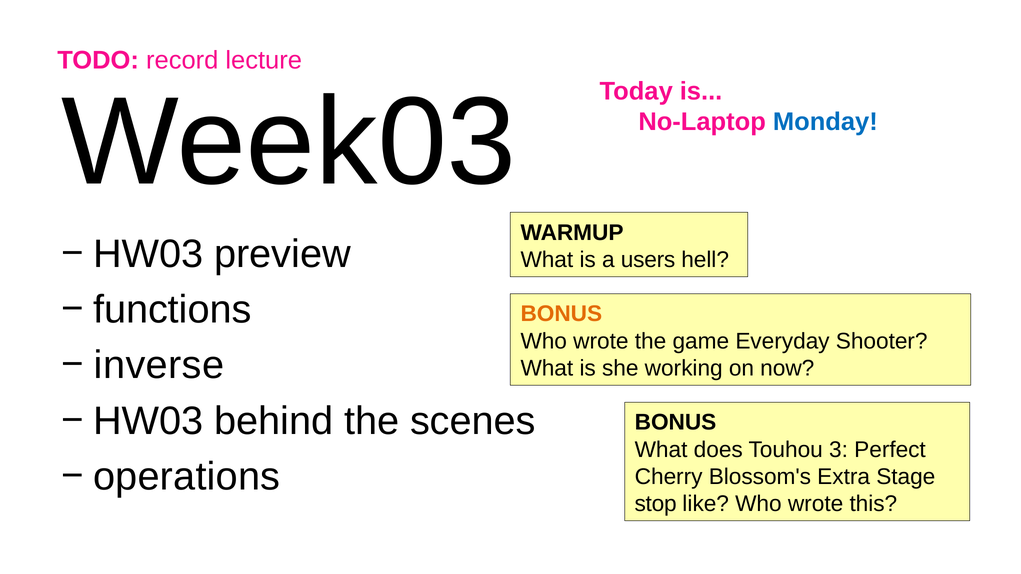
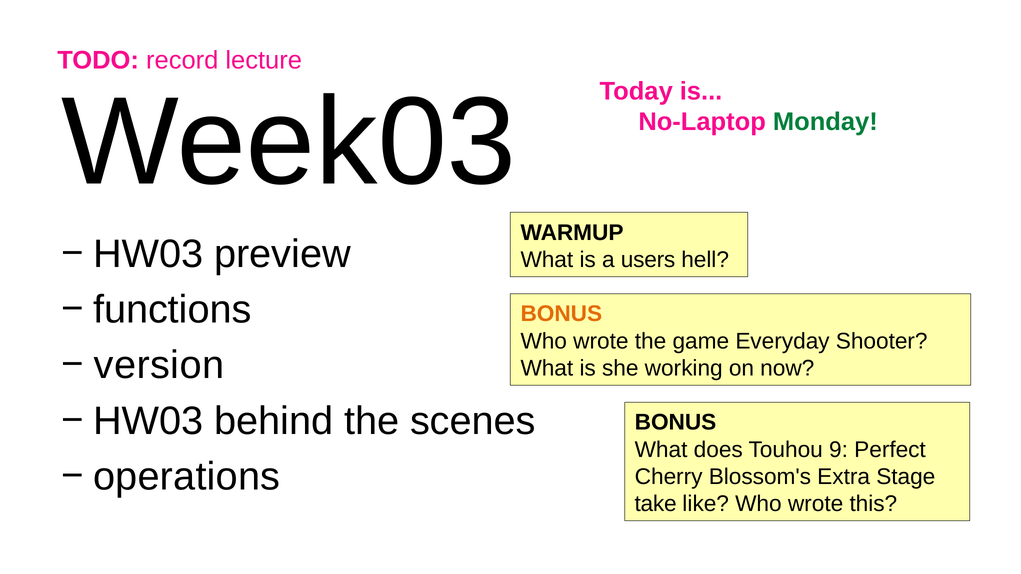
Monday colour: blue -> green (825, 122)
inverse: inverse -> version (159, 366)
3: 3 -> 9 (839, 450)
stop: stop -> take (656, 504)
